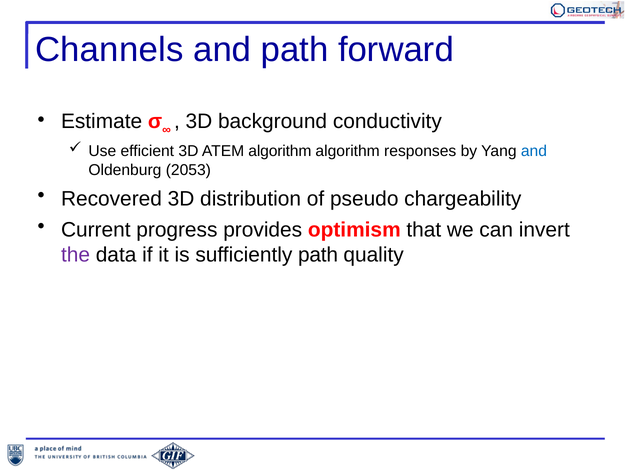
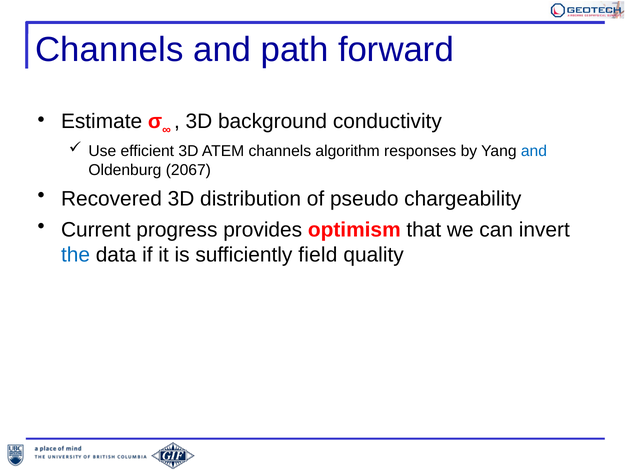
ATEM algorithm: algorithm -> channels (280, 151)
2053: 2053 -> 2067 (188, 170)
the colour: purple -> blue (76, 255)
sufficiently path: path -> field (318, 255)
